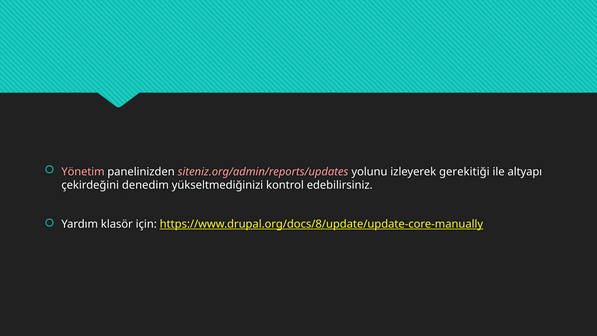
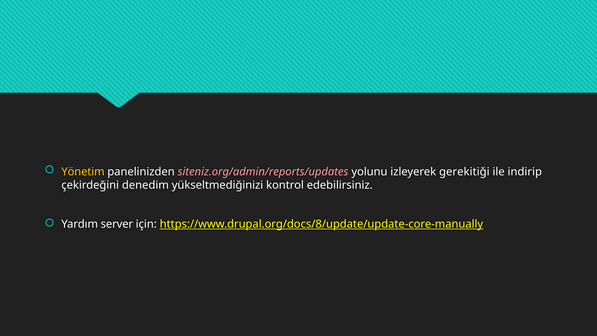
Yönetim colour: pink -> yellow (83, 172)
altyapı: altyapı -> indirip (525, 172)
klasör: klasör -> server (117, 224)
